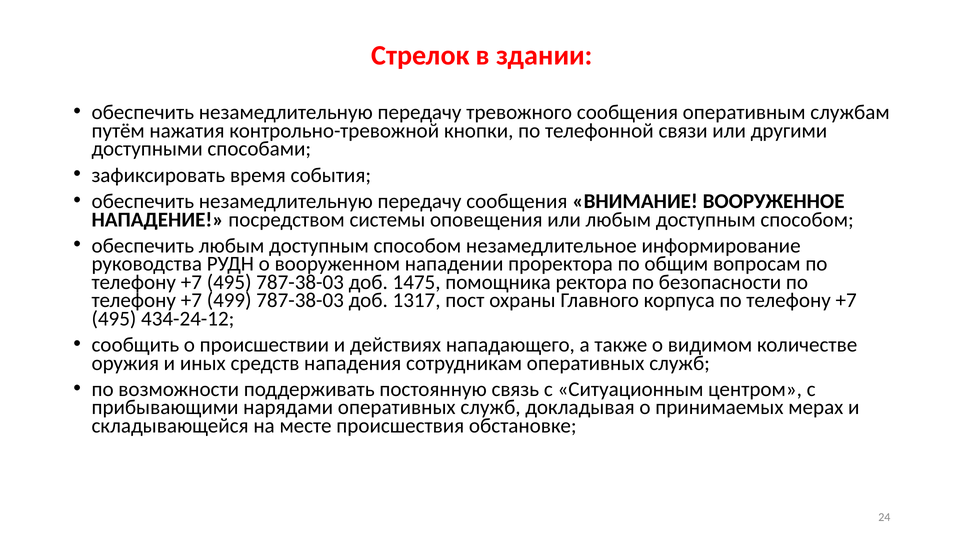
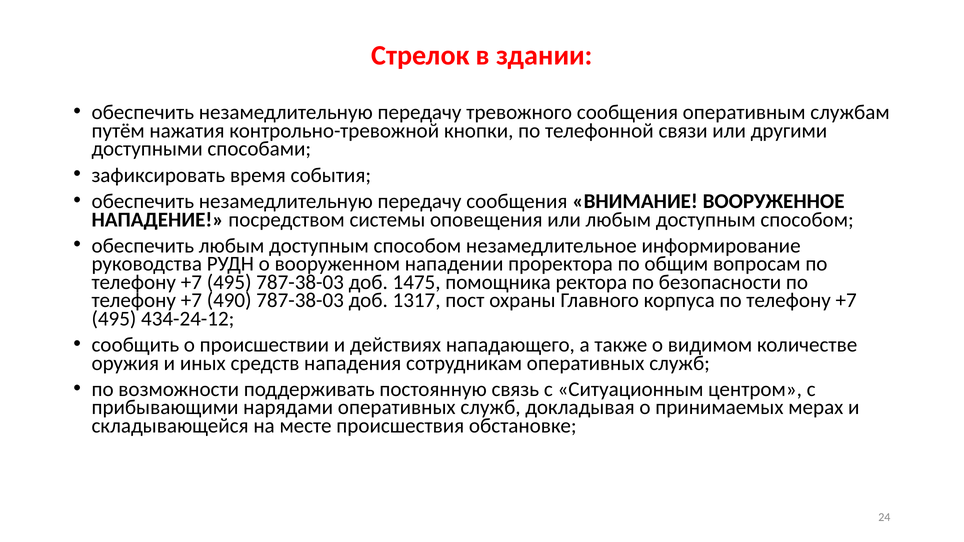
499: 499 -> 490 (229, 301)
